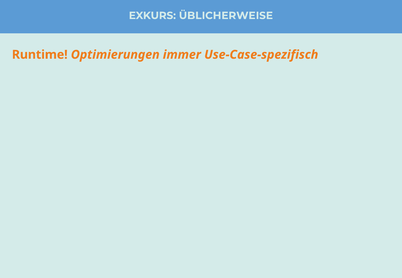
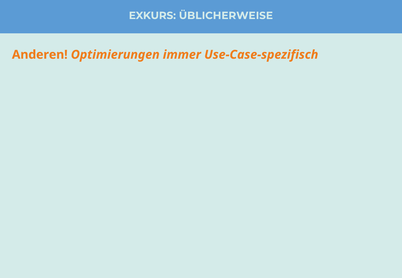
Runtime: Runtime -> Anderen (40, 55)
